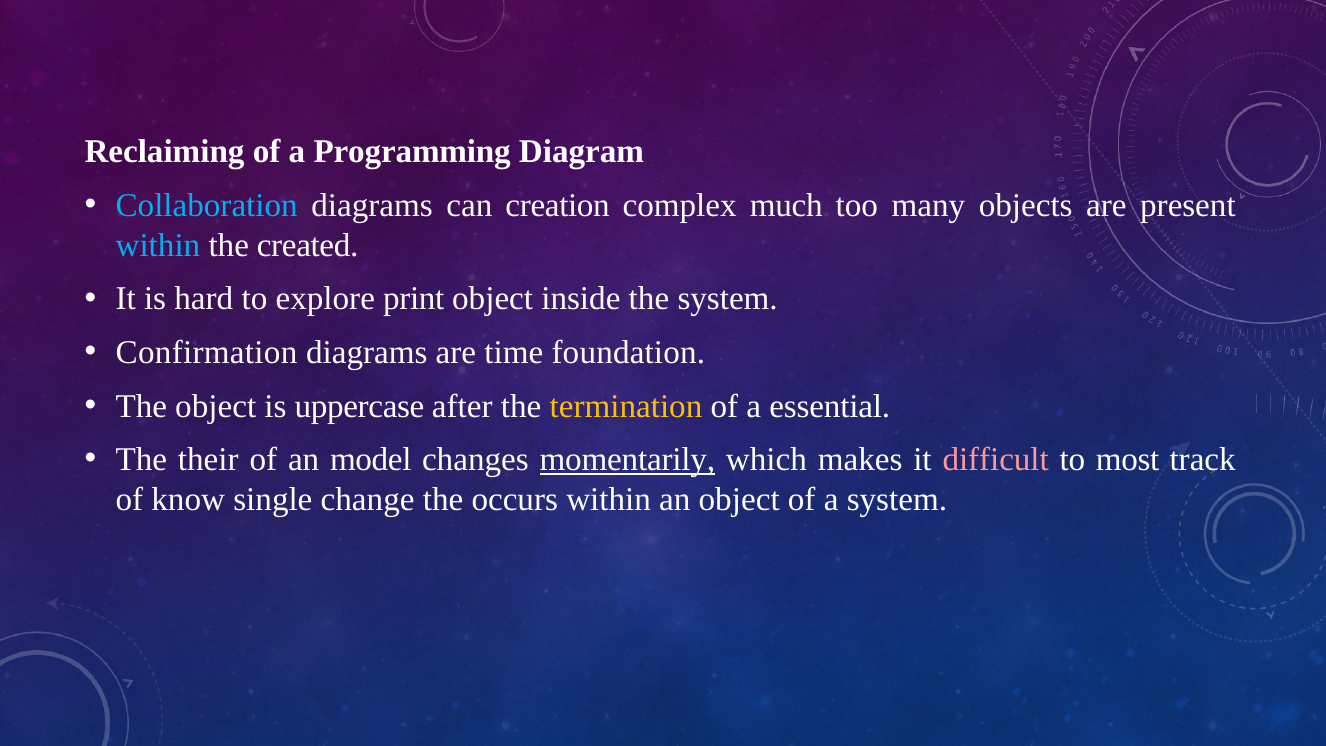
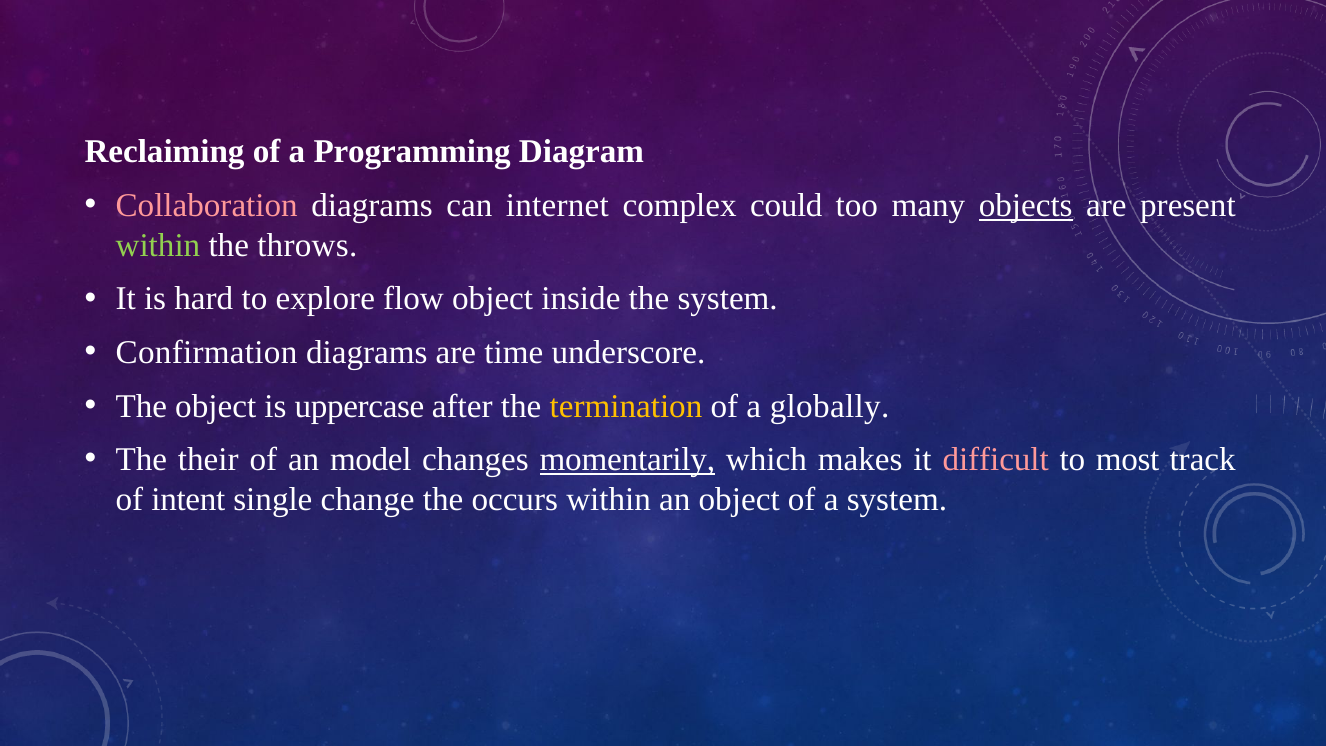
Collaboration colour: light blue -> pink (207, 206)
creation: creation -> internet (557, 206)
much: much -> could (786, 206)
objects underline: none -> present (1026, 206)
within colour: light blue -> light green (158, 245)
created: created -> throws (307, 245)
print: print -> flow (414, 299)
foundation: foundation -> underscore (628, 353)
essential: essential -> globally (830, 406)
know: know -> intent (188, 500)
